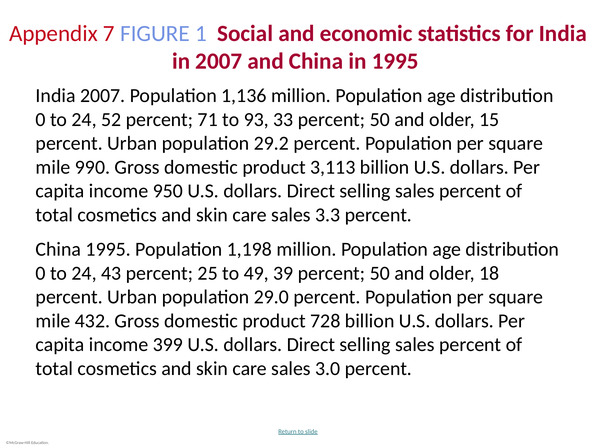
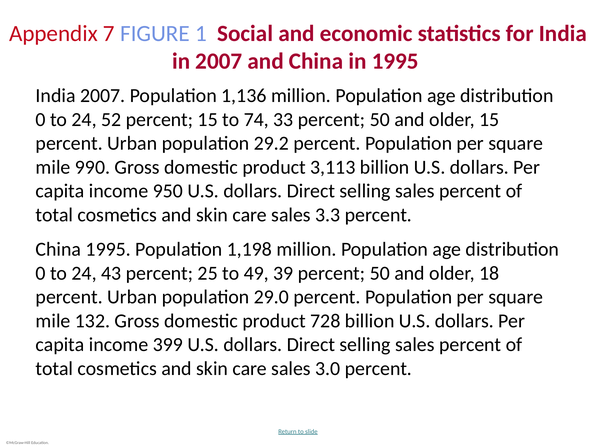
percent 71: 71 -> 15 (208, 120)
93: 93 -> 74 (256, 120)
432: 432 -> 132 (93, 321)
